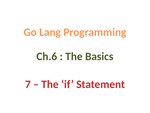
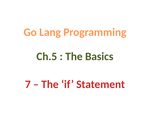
Ch.6: Ch.6 -> Ch.5 (47, 56)
